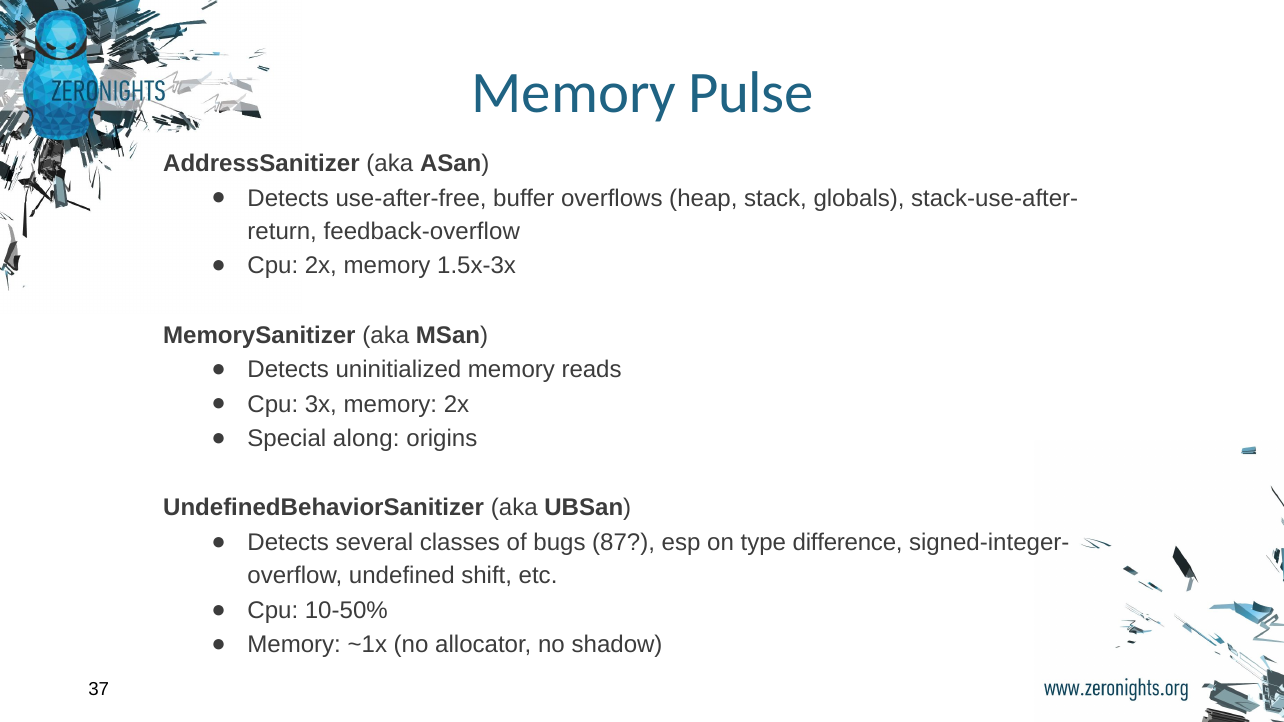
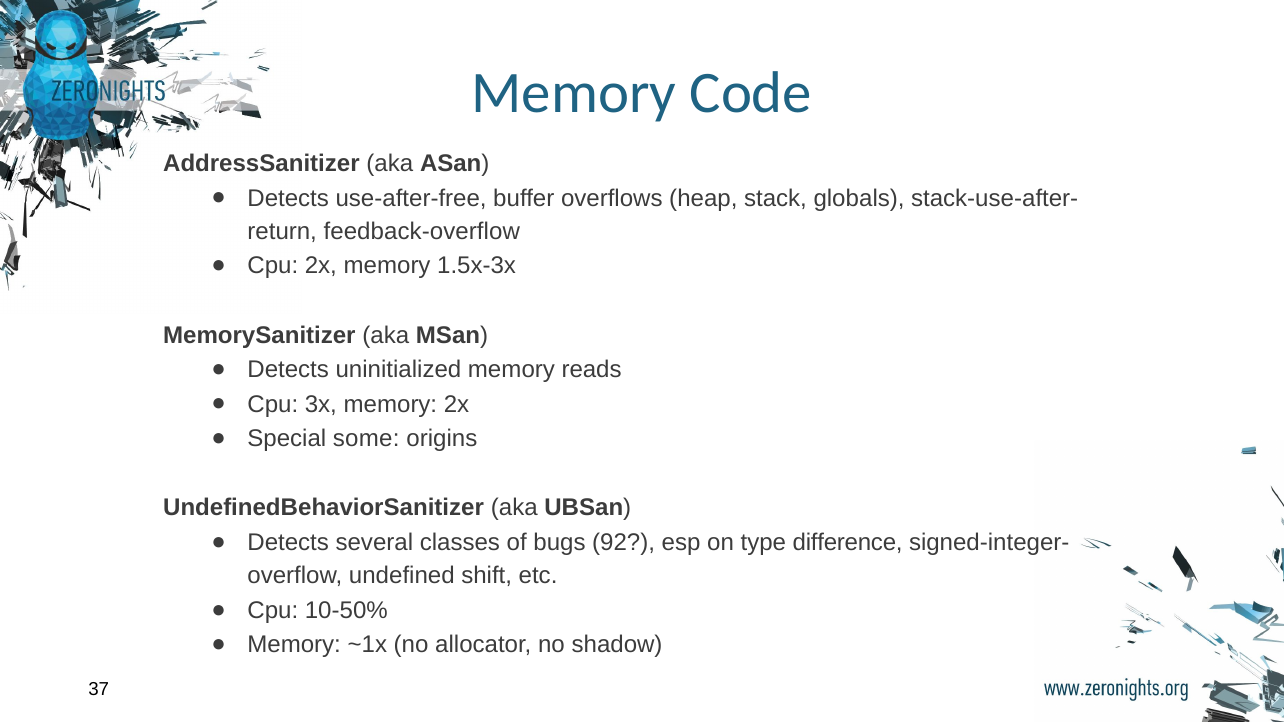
Pulse: Pulse -> Code (751, 93)
along: along -> some (366, 439)
87: 87 -> 92 (624, 543)
